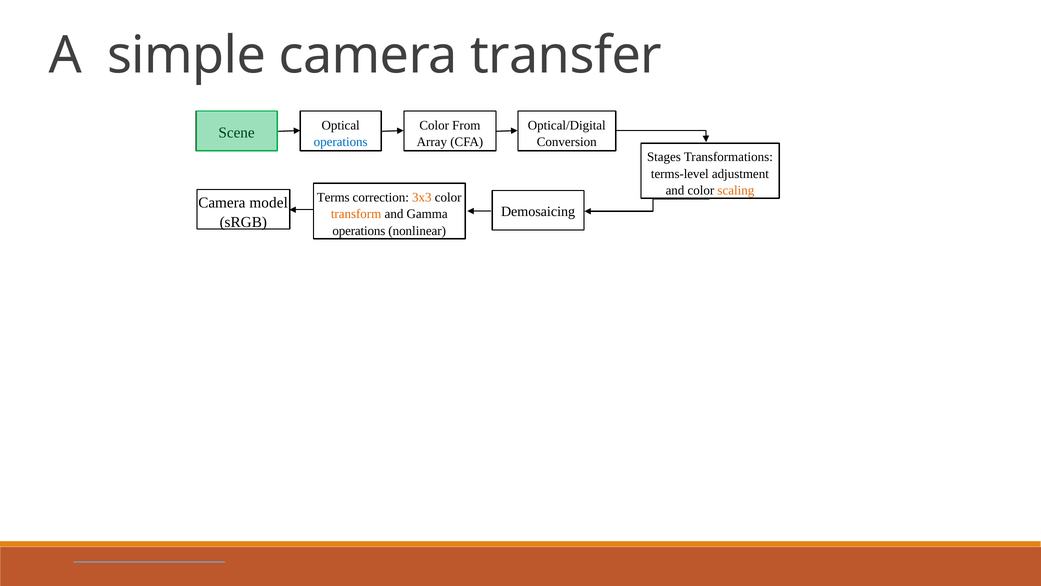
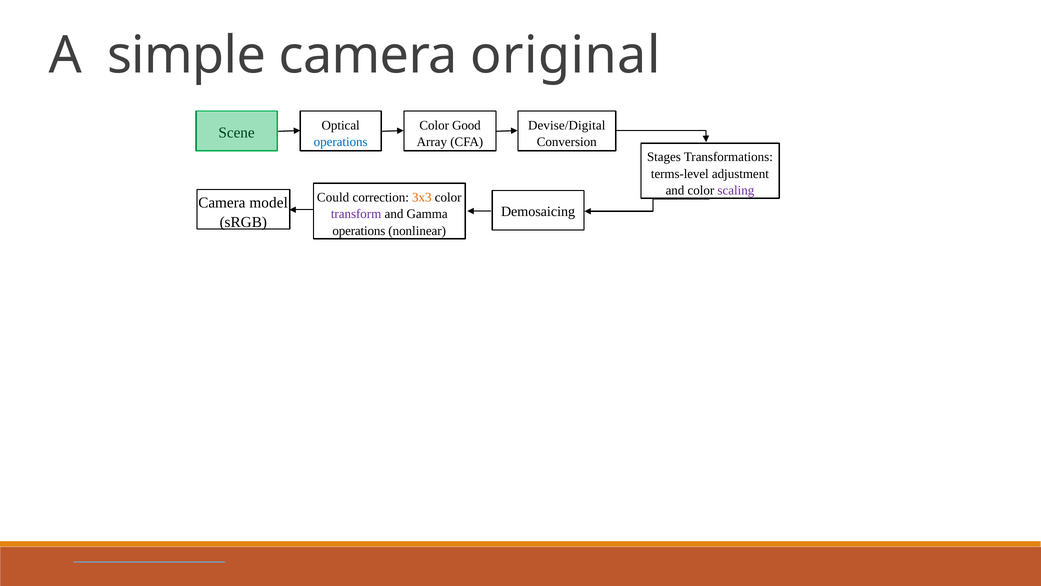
transfer: transfer -> original (565, 56)
From: From -> Good (466, 125)
Optical/Digital: Optical/Digital -> Devise/Digital (567, 125)
scaling colour: orange -> purple (736, 190)
Terms: Terms -> Could (333, 197)
transform colour: orange -> purple (356, 214)
